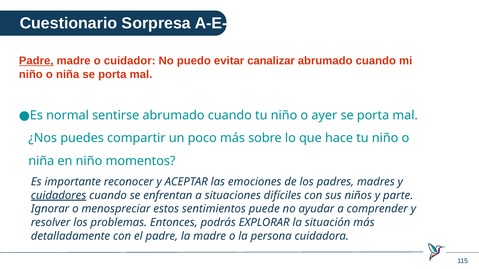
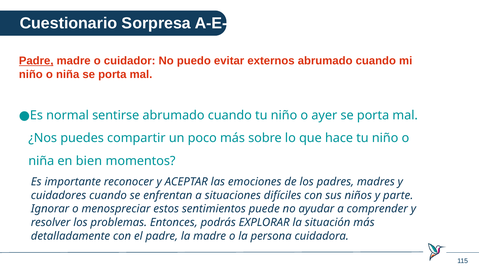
canalizar: canalizar -> externos (271, 61)
en niño: niño -> bien (89, 161)
cuidadores underline: present -> none (59, 196)
